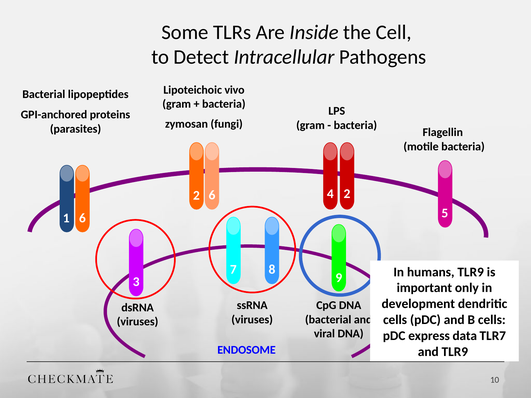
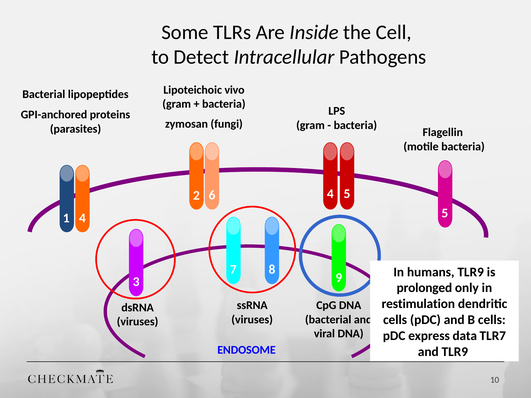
4 2: 2 -> 5 (347, 194)
1 6: 6 -> 4 (82, 218)
important: important -> prolonged (424, 288)
development: development -> restimulation (418, 304)
